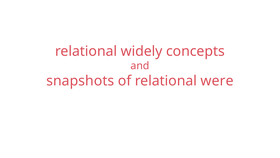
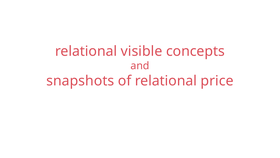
widely: widely -> visible (142, 51)
were: were -> price (217, 81)
